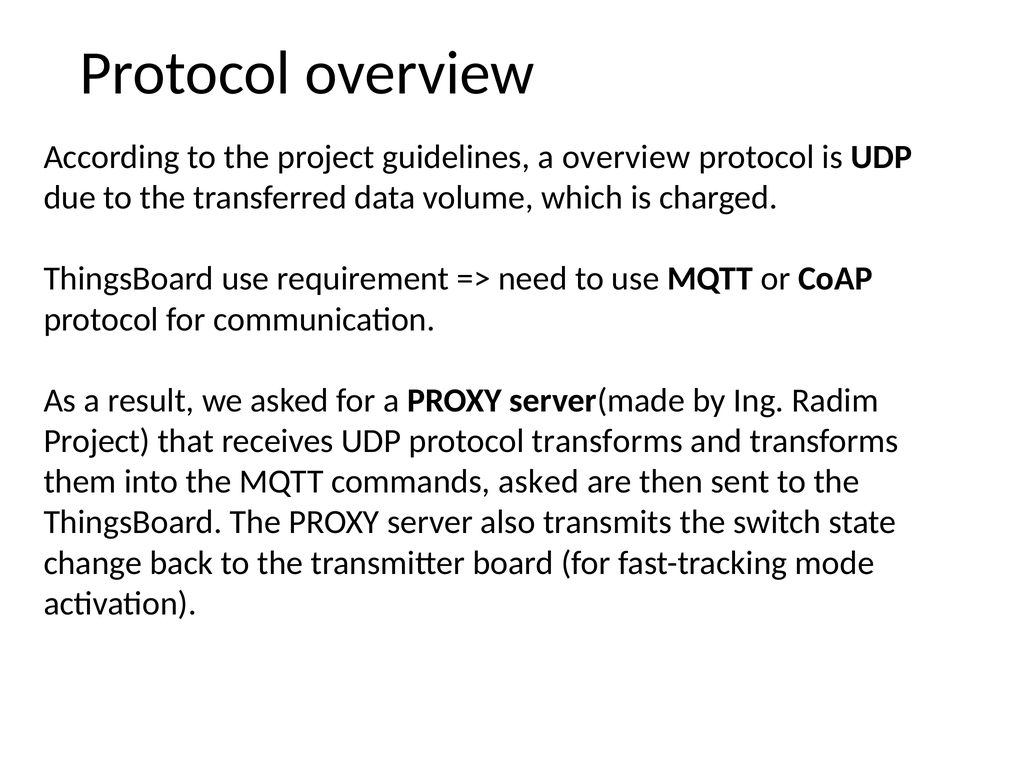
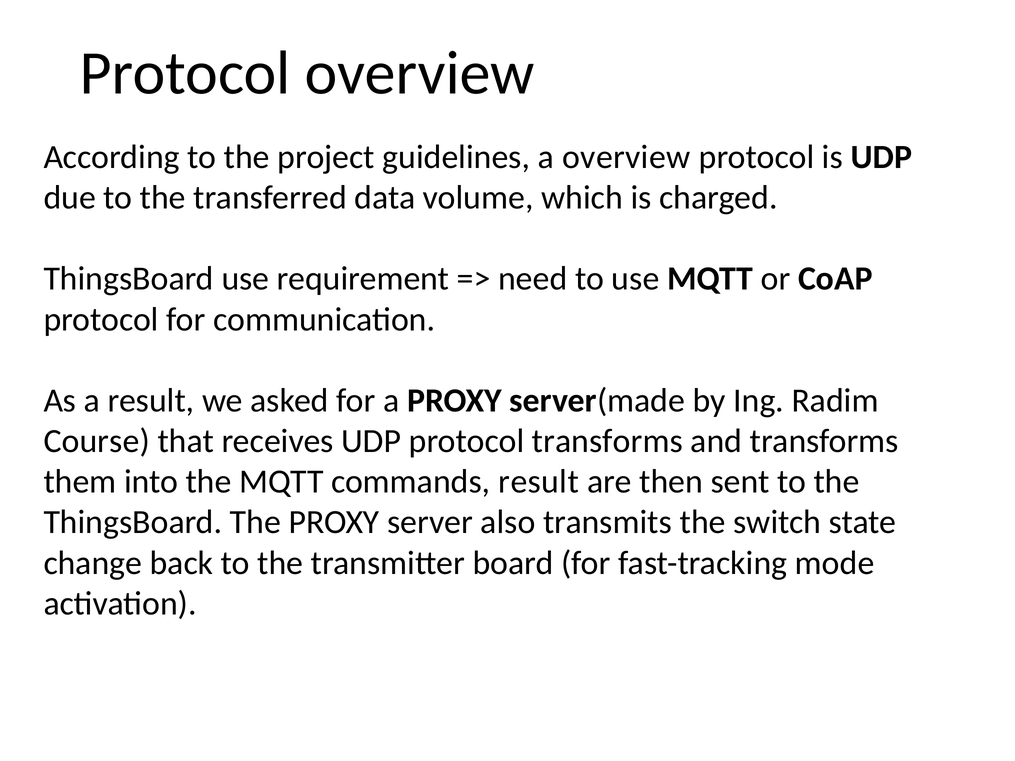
Project: Project -> Course (97, 441)
commands asked: asked -> result (539, 482)
